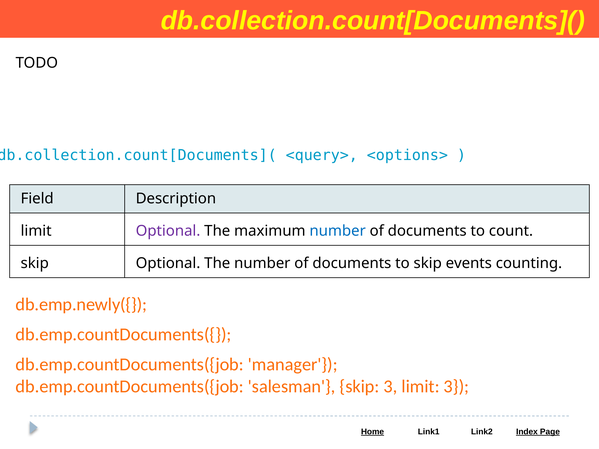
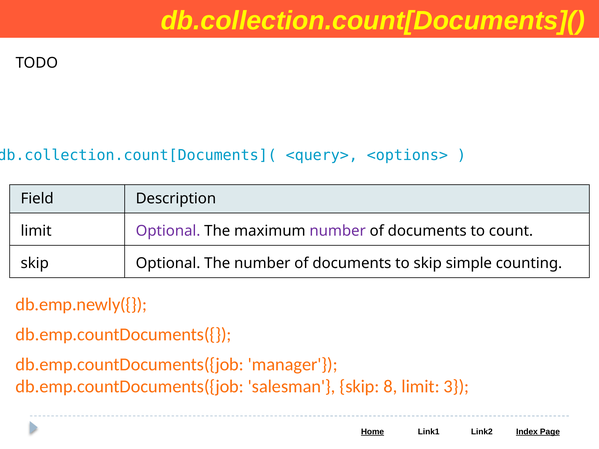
number colour: blue -> purple (338, 231)
events: events -> simple (469, 263)
skip 3: 3 -> 8 (390, 387)
